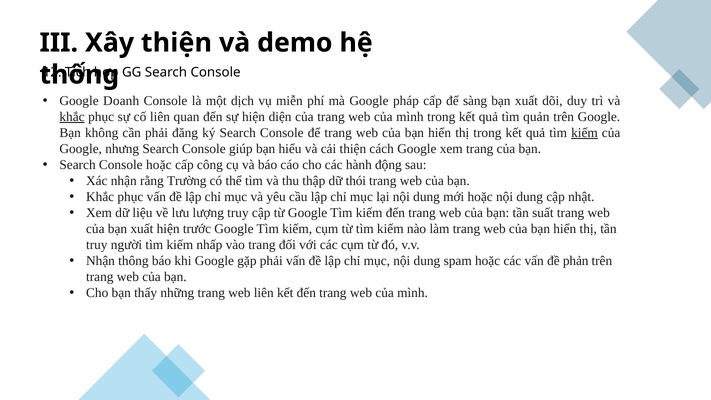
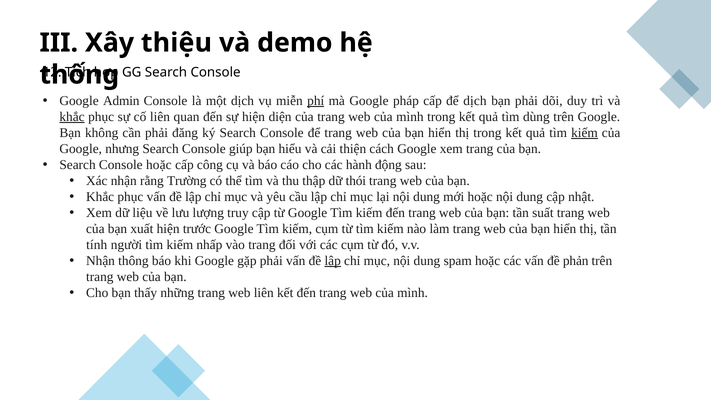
Xây thiện: thiện -> thiệu (176, 43)
Doanh: Doanh -> Admin (121, 101)
phí underline: none -> present (316, 101)
để sàng: sàng -> dịch (475, 101)
xuất: xuất -> phải (526, 101)
quản: quản -> dùng (536, 117)
truy: truy -> tính (97, 245)
lập underline: none -> present (333, 261)
